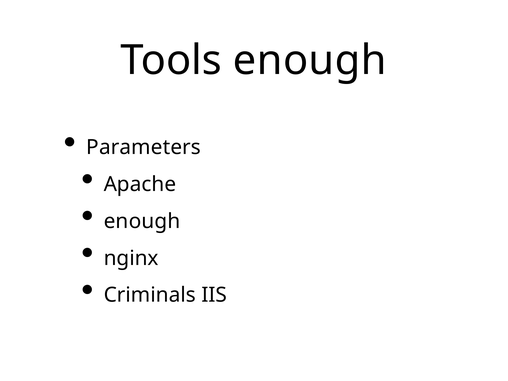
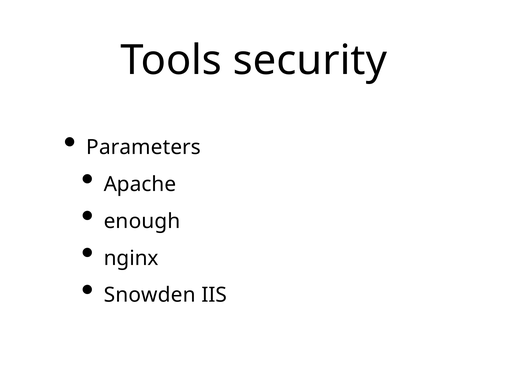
Tools enough: enough -> security (310, 60)
Criminals: Criminals -> Snowden (150, 295)
